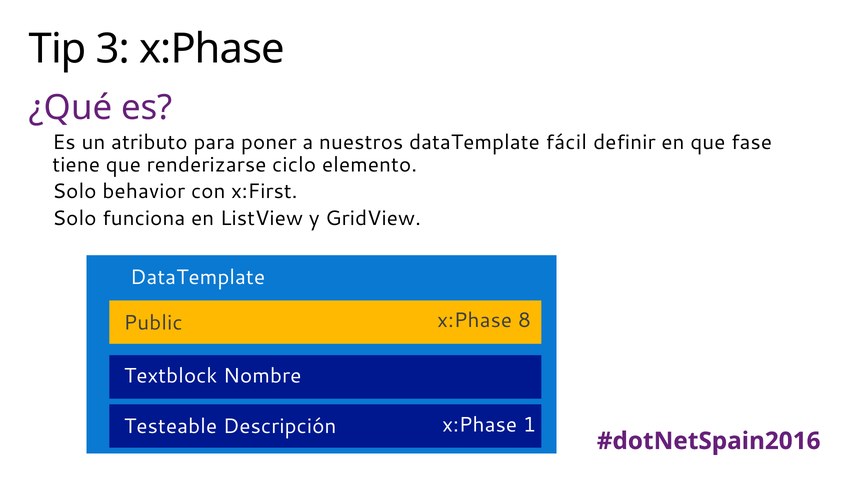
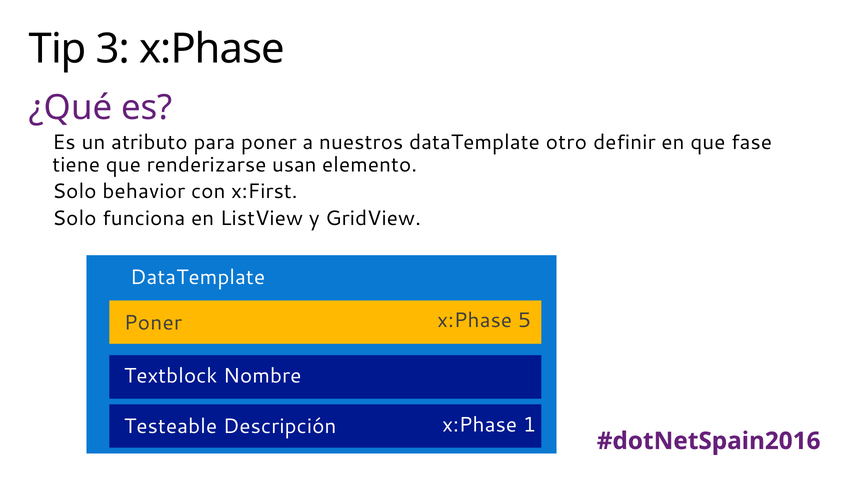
fácil: fácil -> otro (566, 142)
ciclo: ciclo -> usan (294, 165)
8: 8 -> 5 (524, 320)
Public: Public -> Poner (153, 323)
